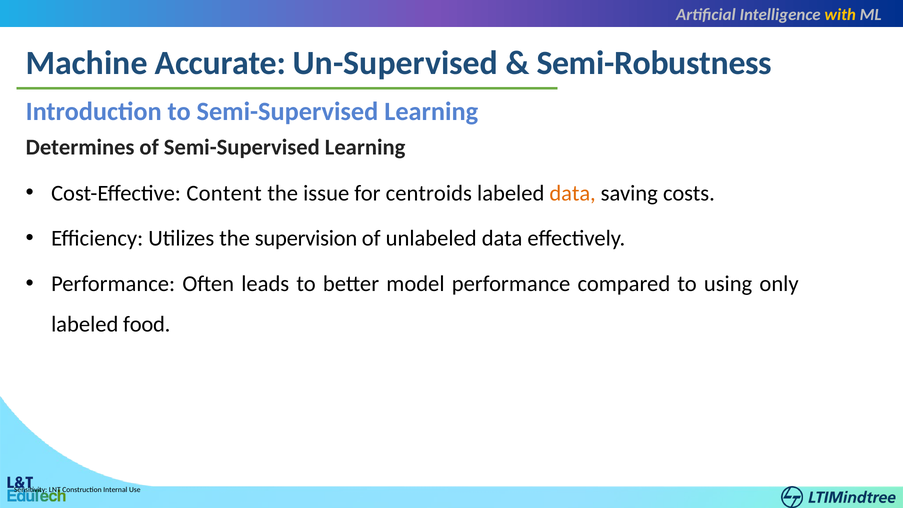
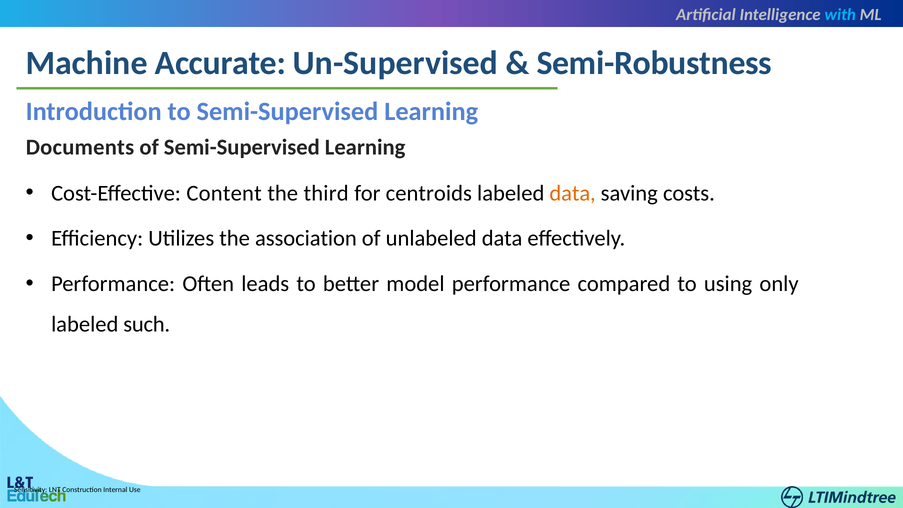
with colour: yellow -> light blue (840, 15)
Determines: Determines -> Documents (80, 147)
issue: issue -> third (326, 193)
supervision: supervision -> association (306, 238)
food: food -> such (147, 324)
